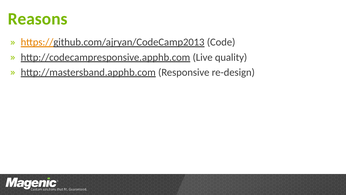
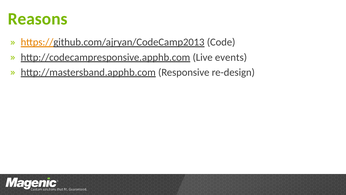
quality: quality -> events (231, 57)
